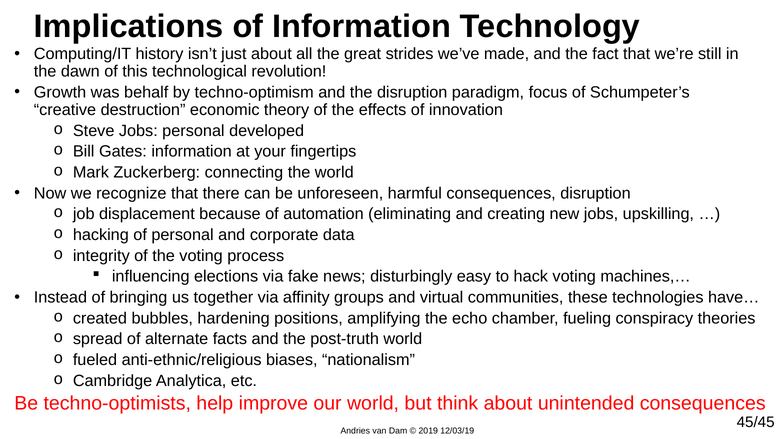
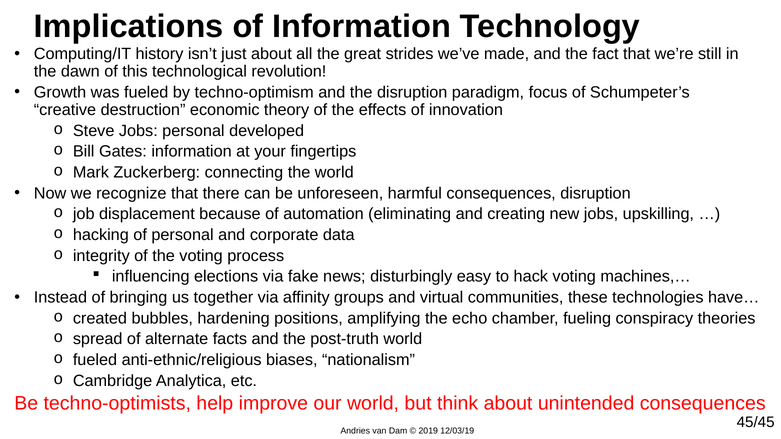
was behalf: behalf -> fueled (146, 92)
